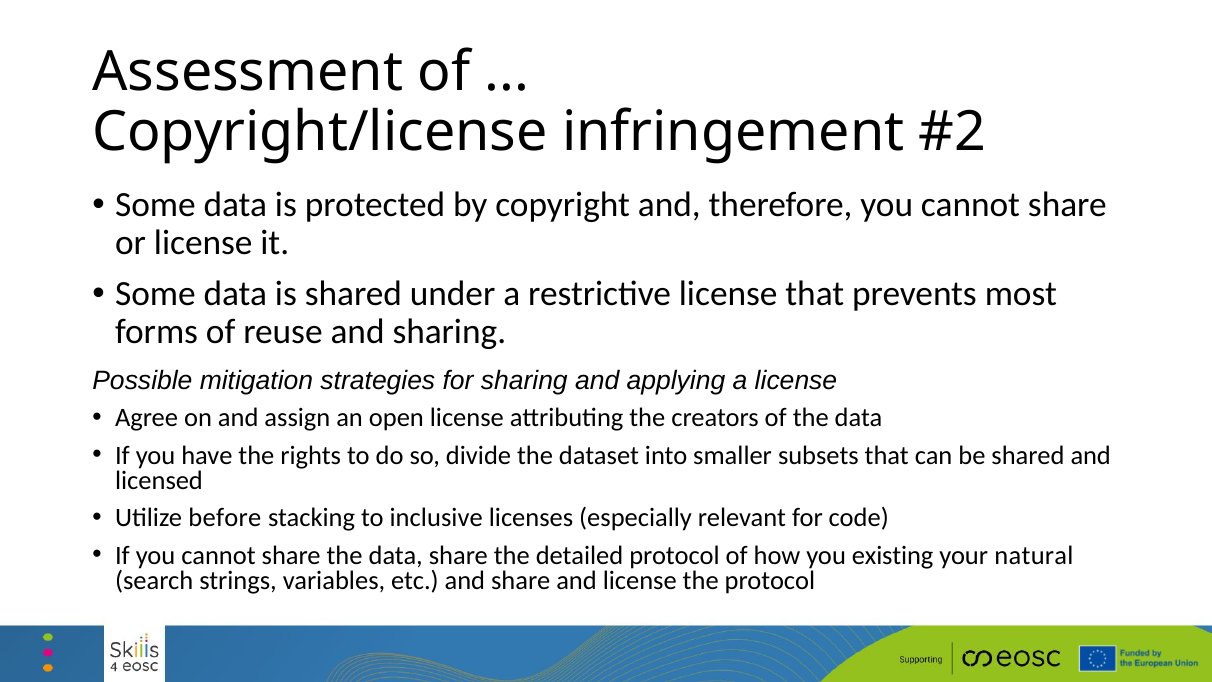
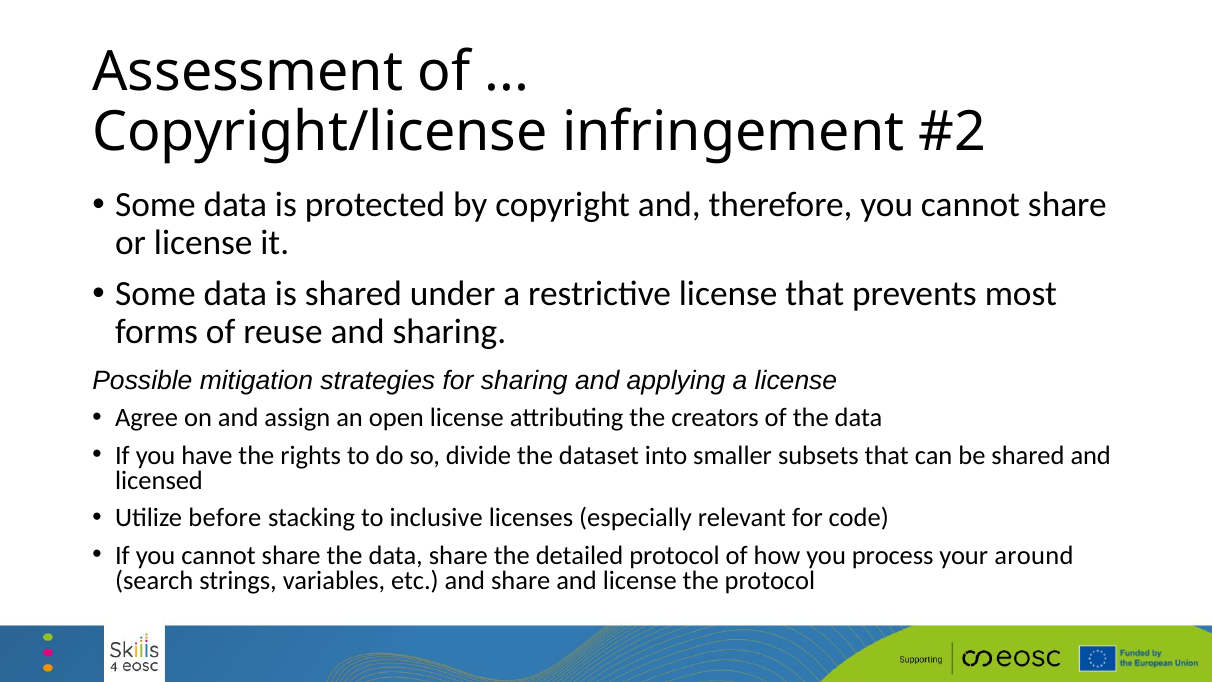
existing: existing -> process (893, 555)
natural: natural -> around (1034, 555)
